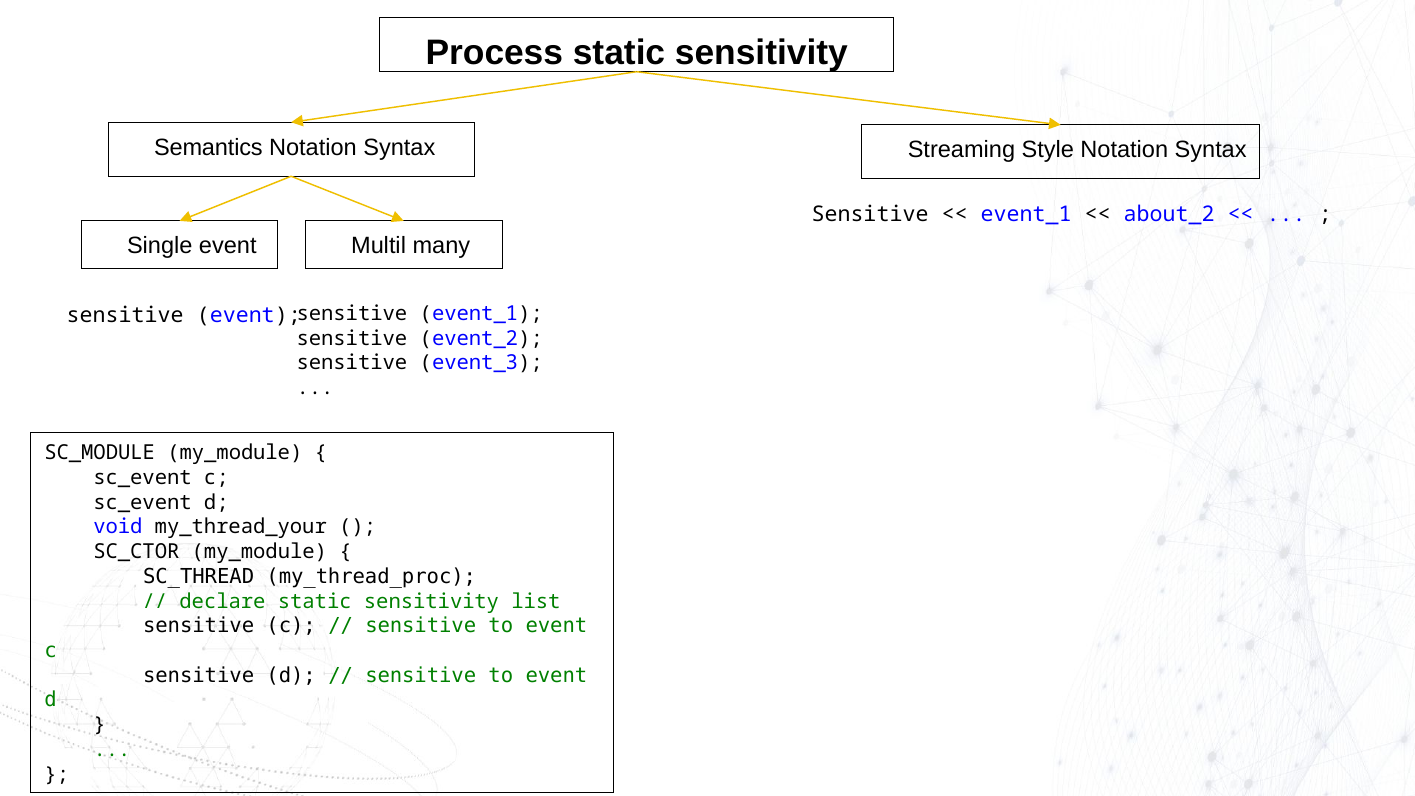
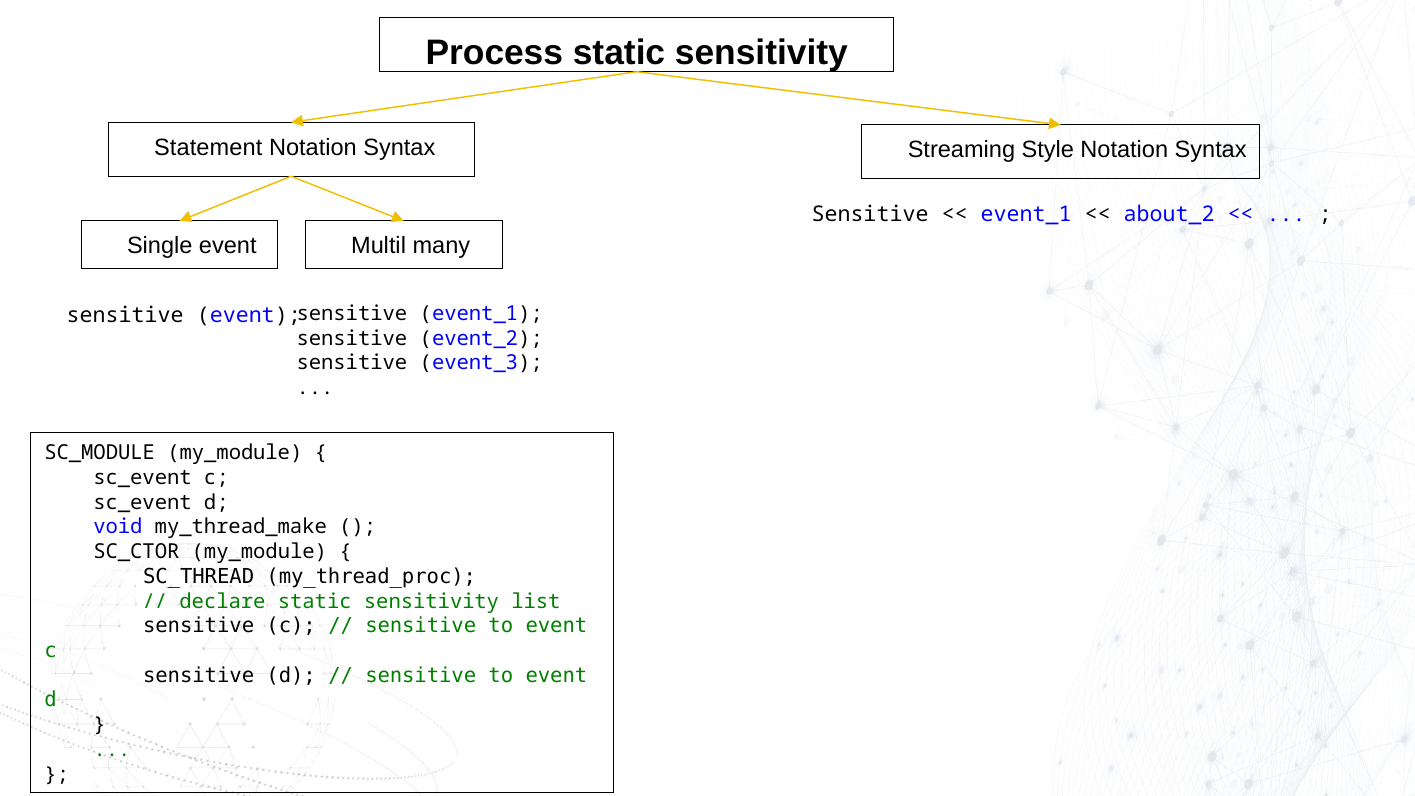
Semantics: Semantics -> Statement (208, 148)
my_thread_your: my_thread_your -> my_thread_make (241, 527)
